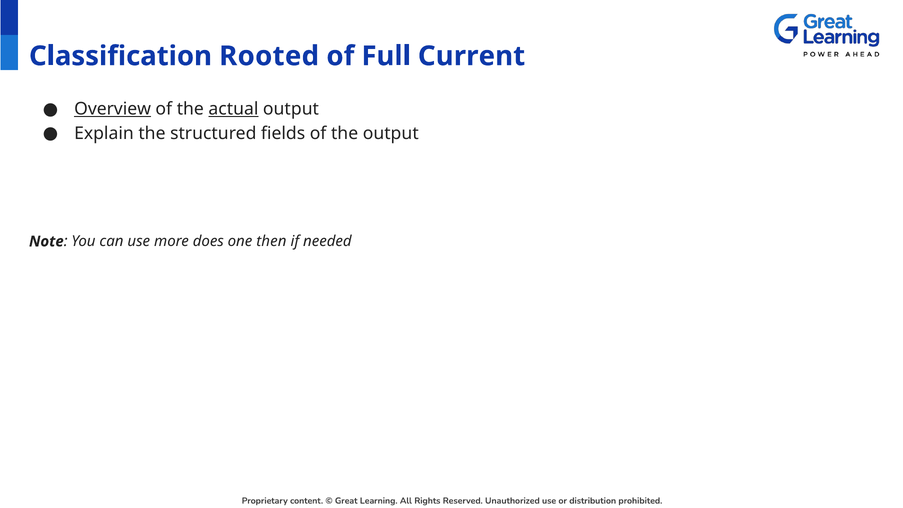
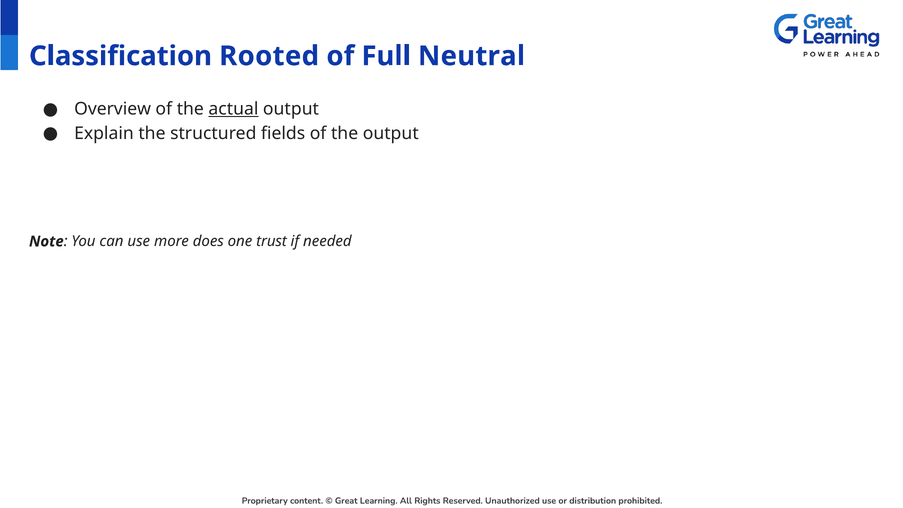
Current: Current -> Neutral (471, 56)
Overview underline: present -> none (113, 109)
then: then -> trust (272, 241)
